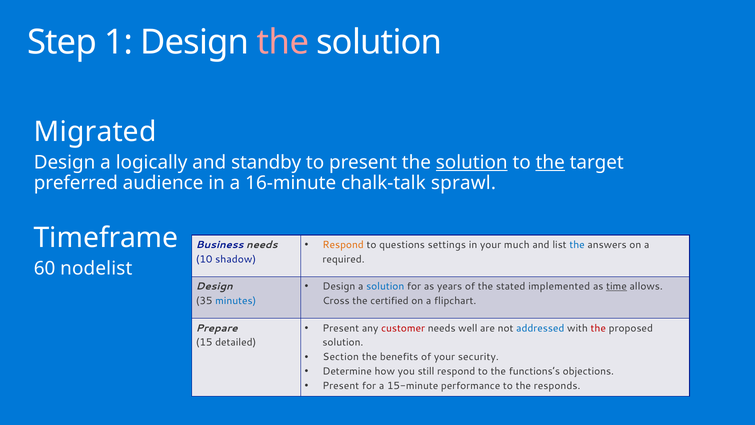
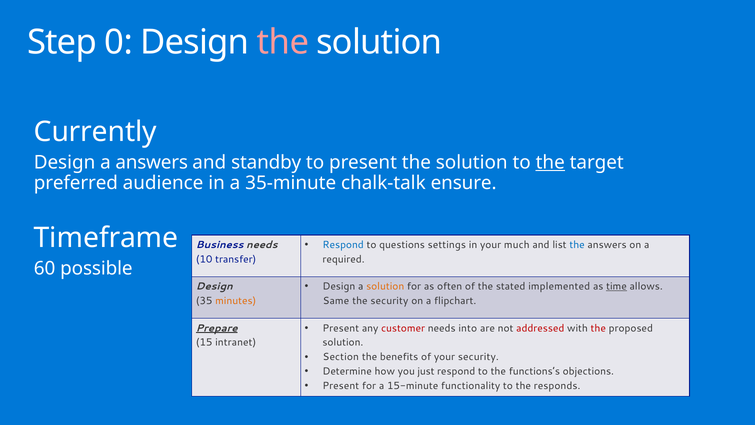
1: 1 -> 0 (119, 42)
Migrated: Migrated -> Currently (95, 132)
a logically: logically -> answers (152, 162)
solution underline: present -> none (472, 162)
16-minute: 16-minute -> 35-minute (291, 183)
sprawl: sprawl -> ensure (464, 183)
Respond colour: orange -> blue (343, 245)
shadow: shadow -> transfer (236, 259)
nodelist: nodelist -> possible (96, 268)
solution colour: blue -> orange (385, 286)
years: years -> often (450, 286)
minutes colour: blue -> orange (236, 301)
Cross: Cross -> Same (336, 301)
the certified: certified -> security (389, 301)
well: well -> into (468, 328)
addressed colour: blue -> red (540, 328)
Prepare underline: none -> present (217, 328)
detailed: detailed -> intranet (236, 342)
still: still -> just (426, 371)
performance: performance -> functionality (471, 386)
